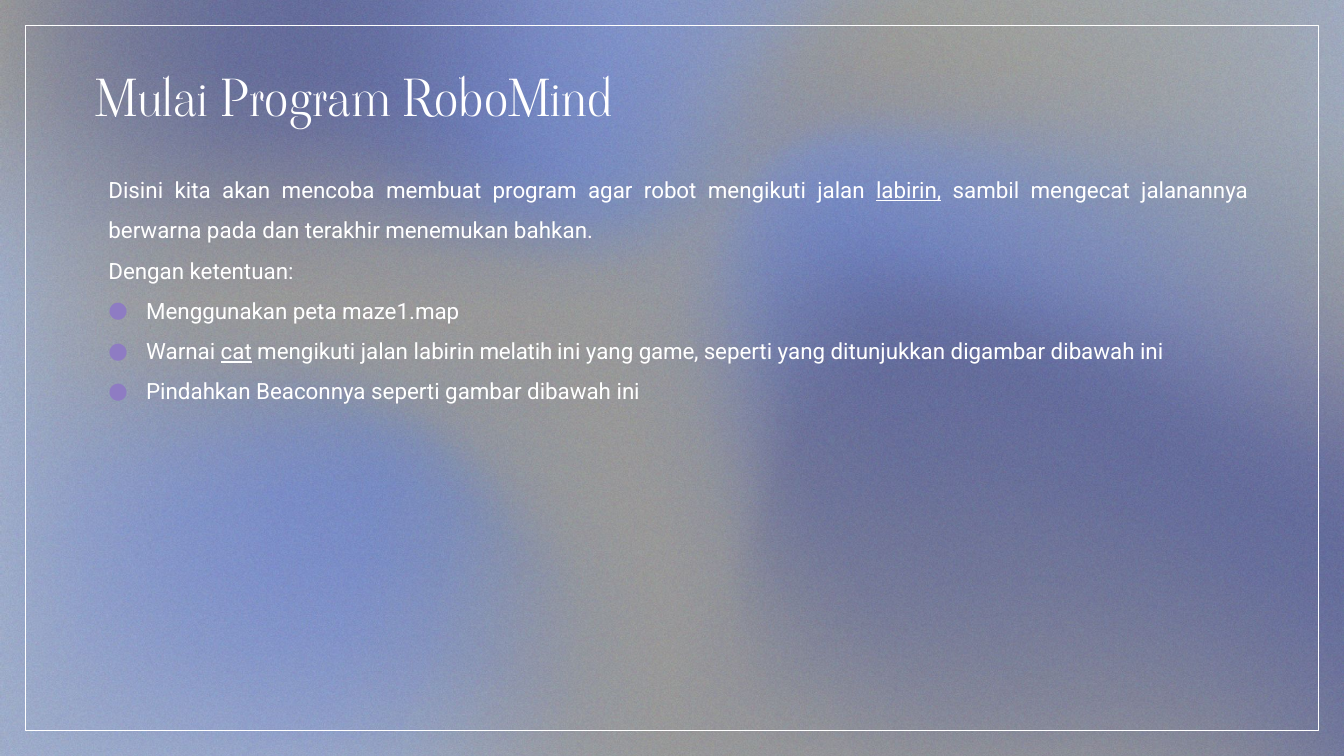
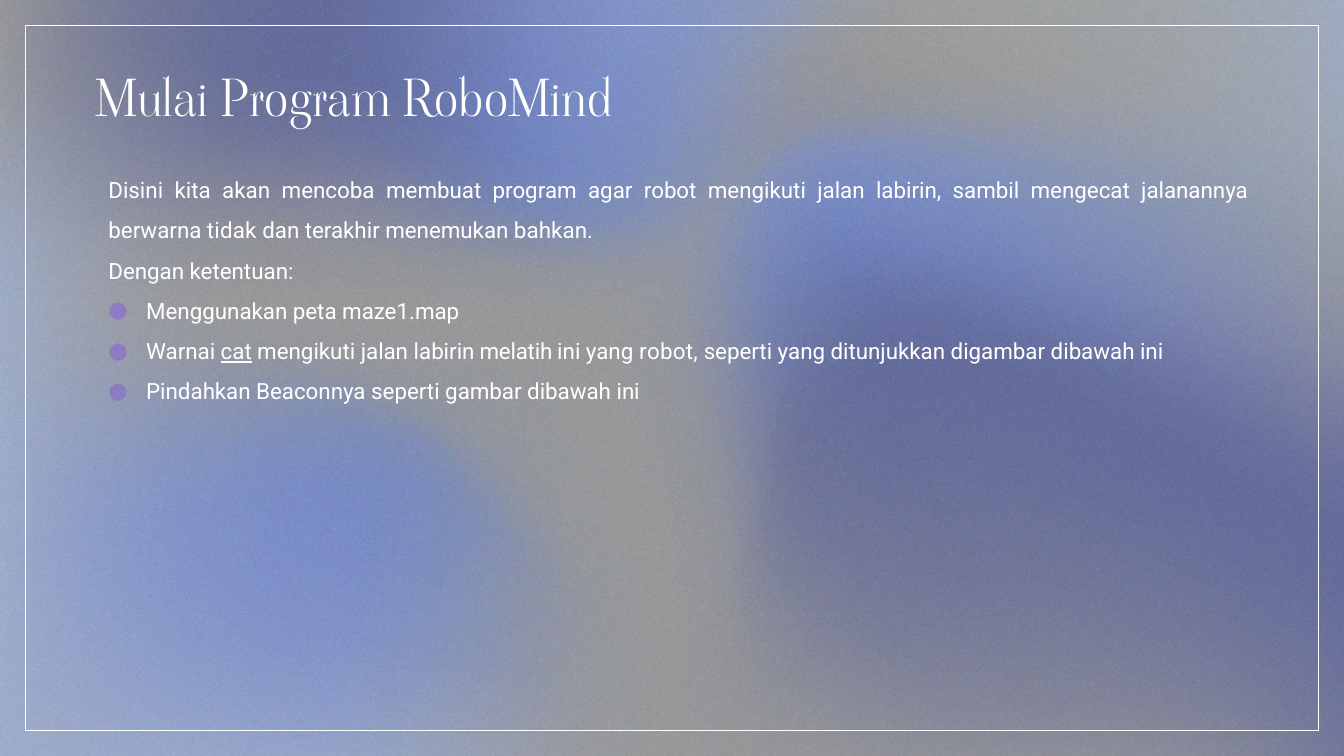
labirin underline: present -> none (909, 191)
pada: pada -> tidak (232, 231)
yang game: game -> robot (668, 352)
